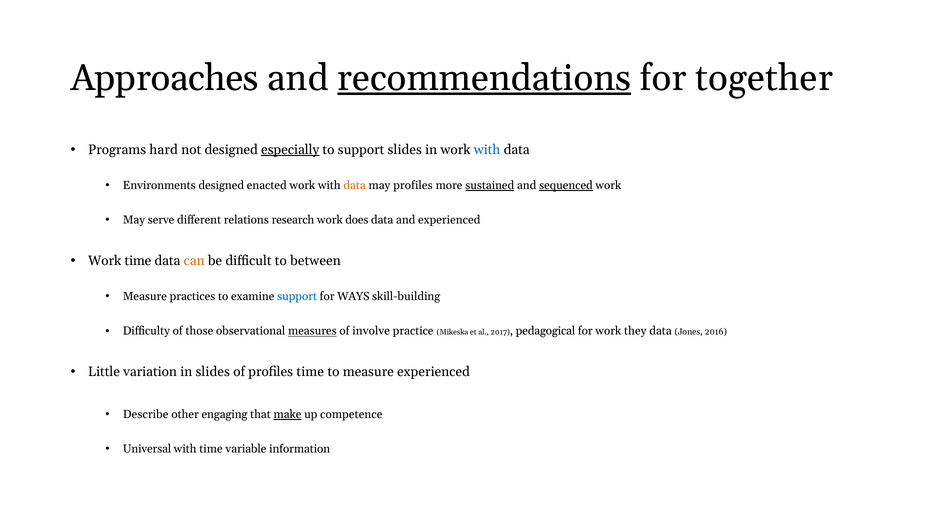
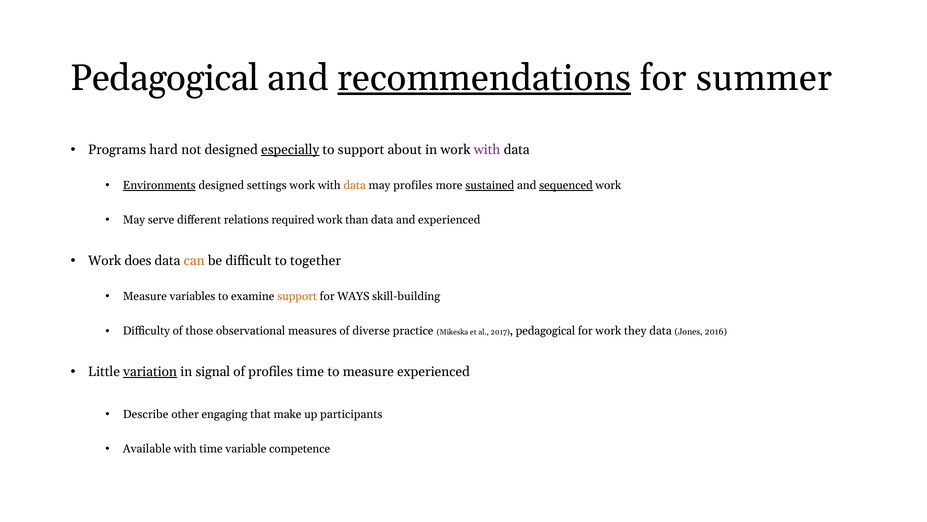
Approaches: Approaches -> Pedagogical (165, 78)
together: together -> summer (764, 78)
support slides: slides -> about (405, 150)
with colour: blue -> purple (487, 150)
Environments underline: none -> present (159, 185)
enacted: enacted -> settings (267, 185)
research: research -> required (293, 220)
does: does -> than (357, 220)
Work time: time -> does (138, 260)
between: between -> together (316, 260)
practices: practices -> variables (193, 296)
support colour: blue -> orange (297, 296)
measures underline: present -> none (312, 331)
involve: involve -> diverse (371, 331)
variation underline: none -> present (150, 371)
in slides: slides -> signal (213, 371)
make underline: present -> none (287, 414)
competence: competence -> participants (351, 414)
Universal: Universal -> Available (147, 449)
information: information -> competence (300, 449)
